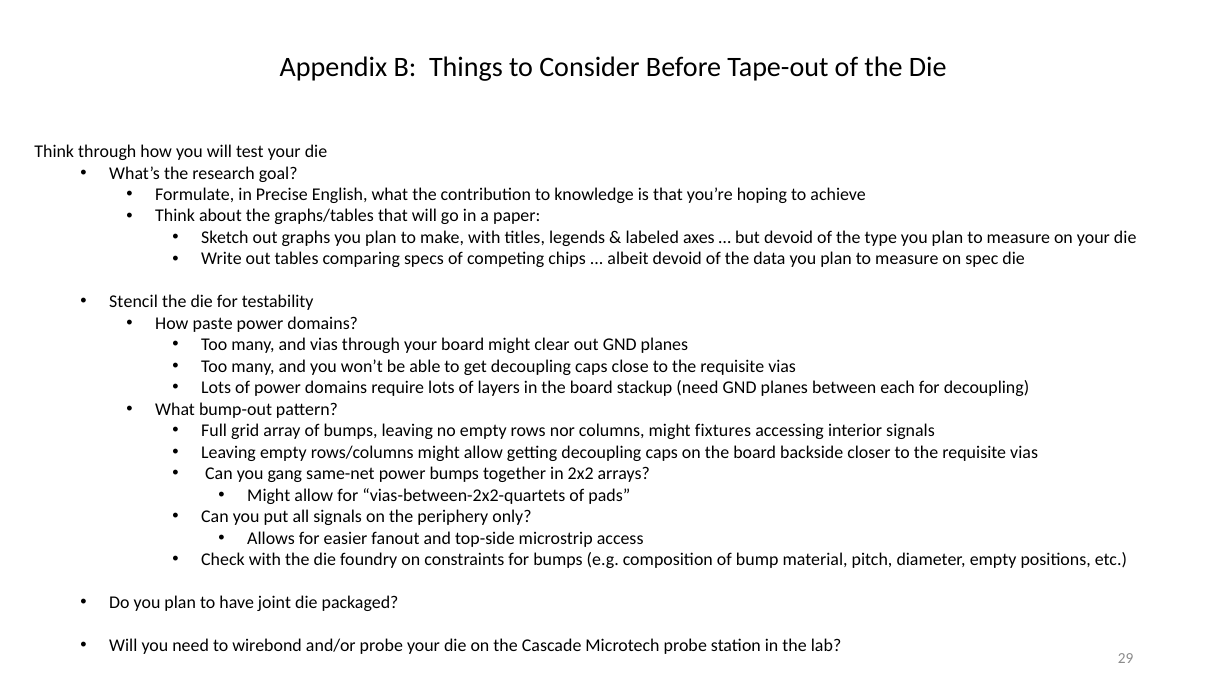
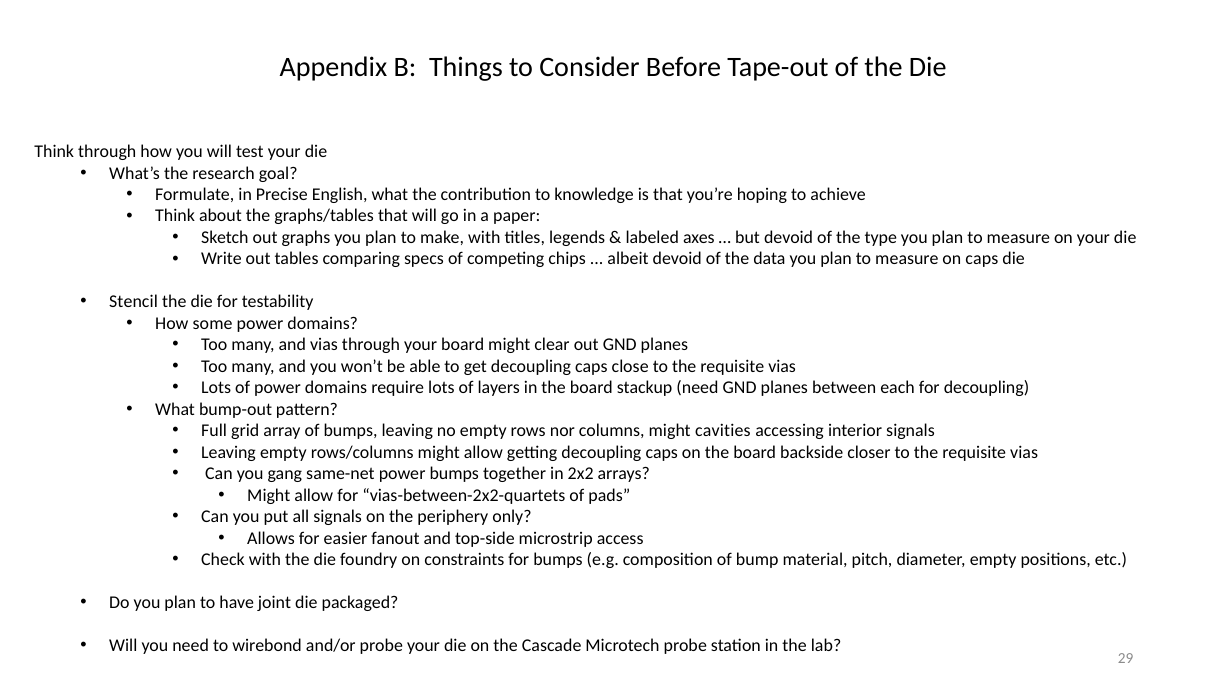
on spec: spec -> caps (982, 259)
paste: paste -> some (213, 324)
fixtures: fixtures -> cavities (723, 431)
